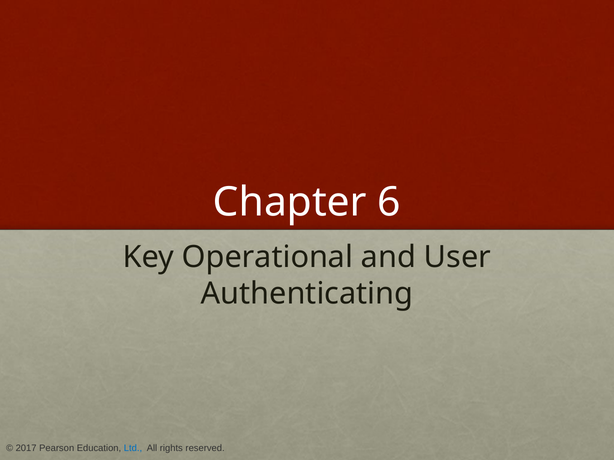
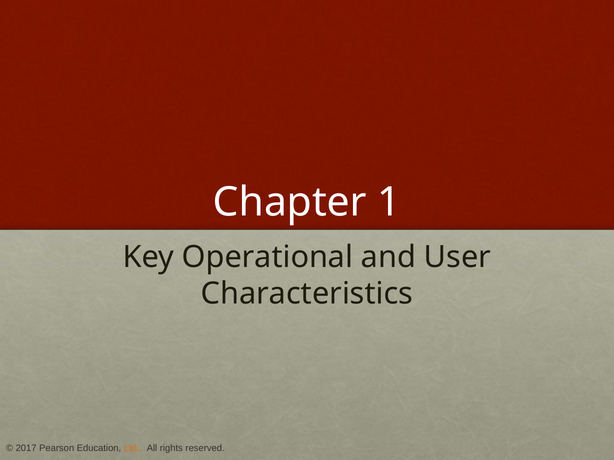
6: 6 -> 1 (389, 203)
Authenticating: Authenticating -> Characteristics (307, 294)
Ltd colour: blue -> orange (133, 449)
